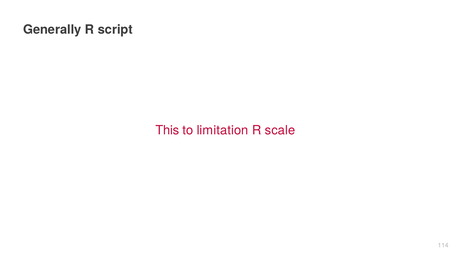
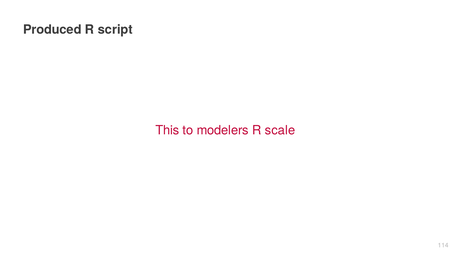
Generally: Generally -> Produced (52, 30)
limitation: limitation -> modelers (223, 130)
